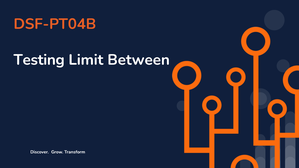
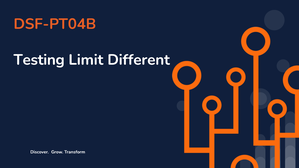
Between: Between -> Different (139, 60)
